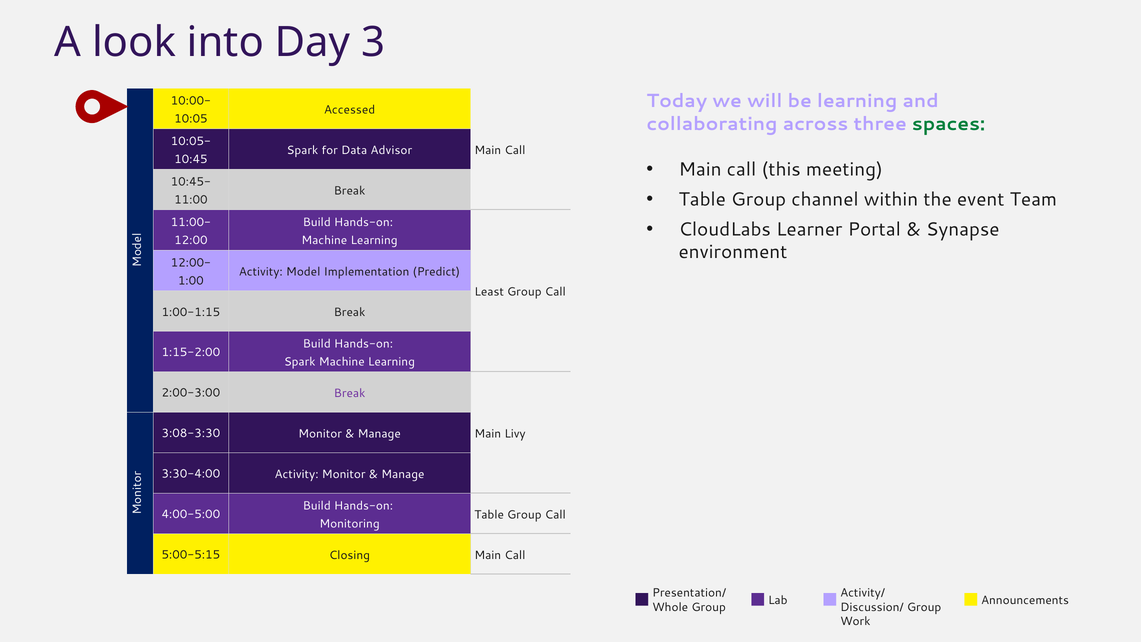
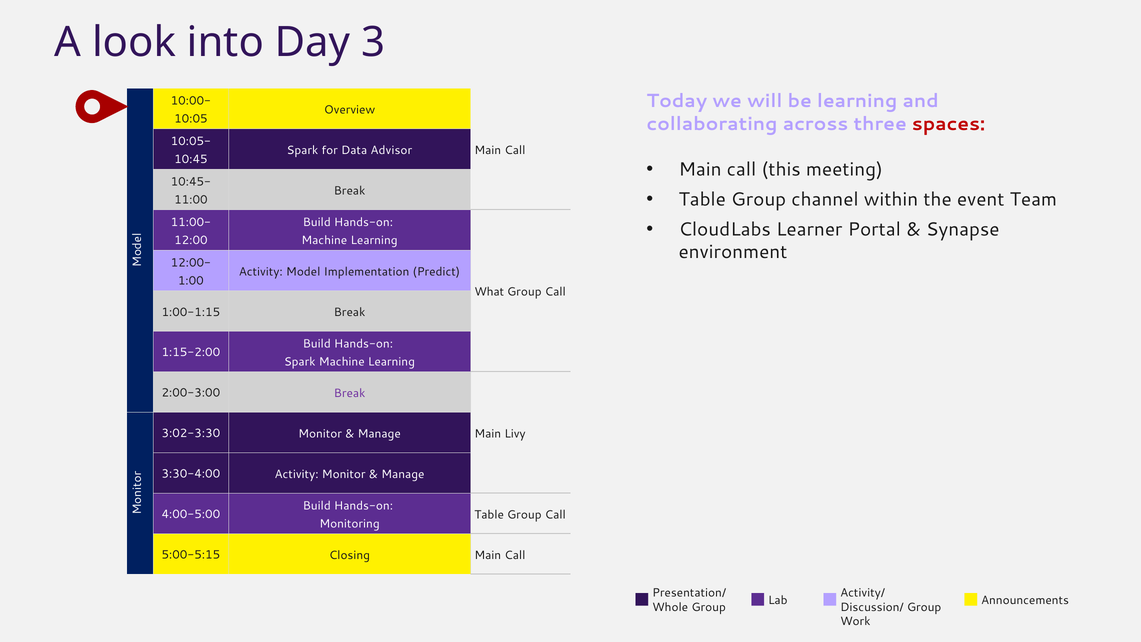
Accessed: Accessed -> Overview (350, 110)
spaces colour: green -> red (949, 124)
Least: Least -> What (489, 292)
3:08-3:30: 3:08-3:30 -> 3:02-3:30 (191, 433)
